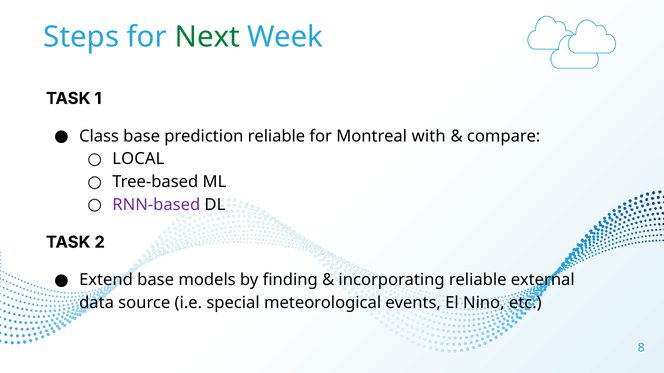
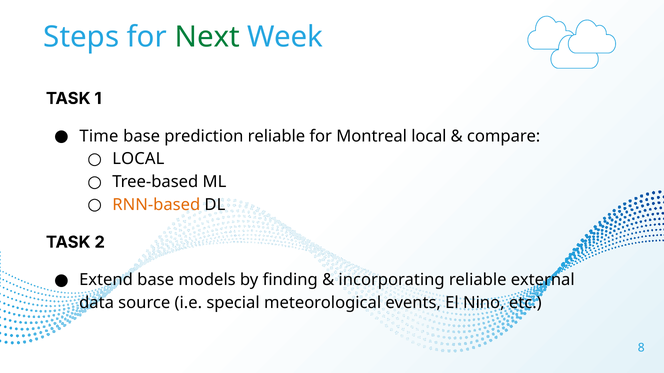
Class: Class -> Time (99, 136)
Montreal with: with -> local (429, 136)
RNN-based colour: purple -> orange (156, 205)
